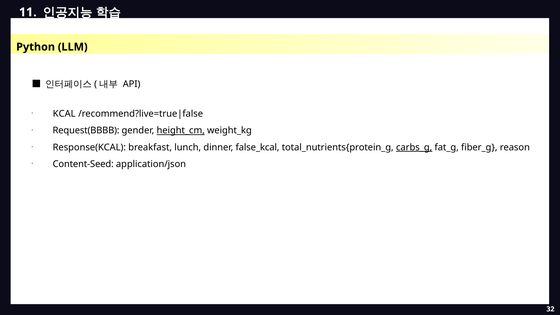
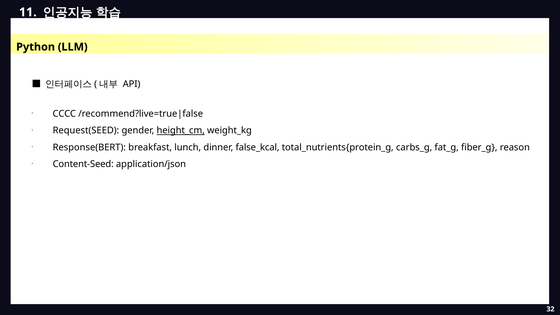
KCAL: KCAL -> CCCC (64, 114)
Request(BBBB: Request(BBBB -> Request(SEED (86, 131)
Response(KCAL: Response(KCAL -> Response(BERT (89, 147)
carbs_g underline: present -> none (414, 147)
